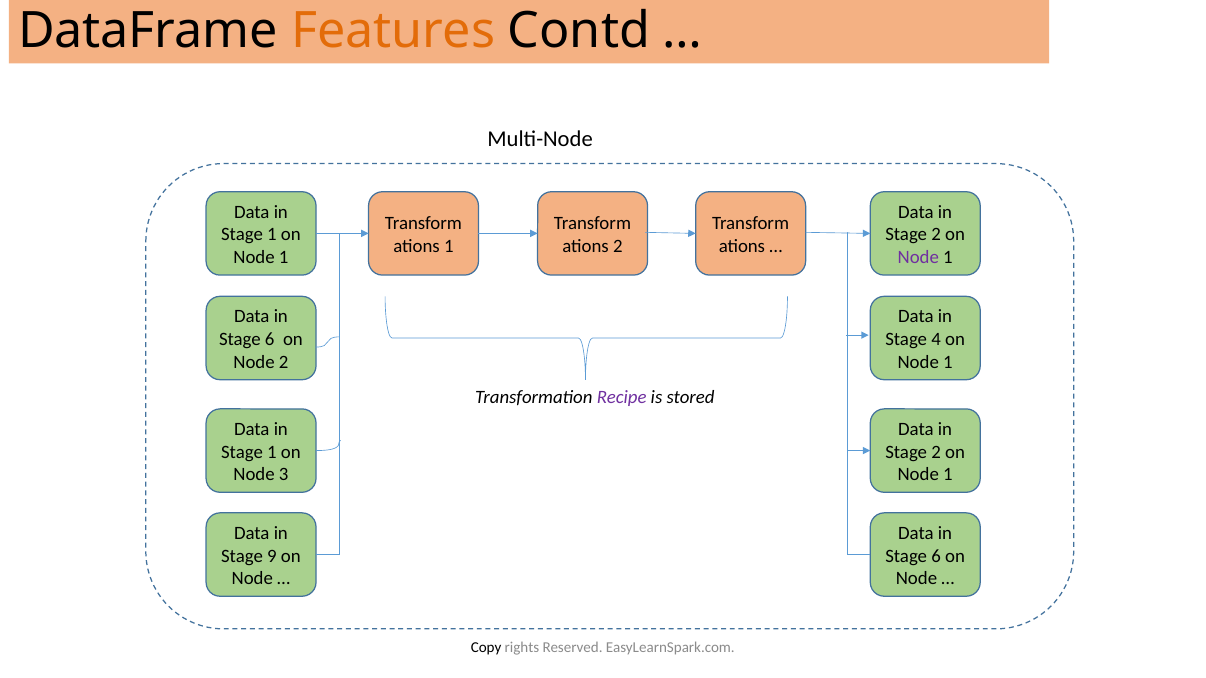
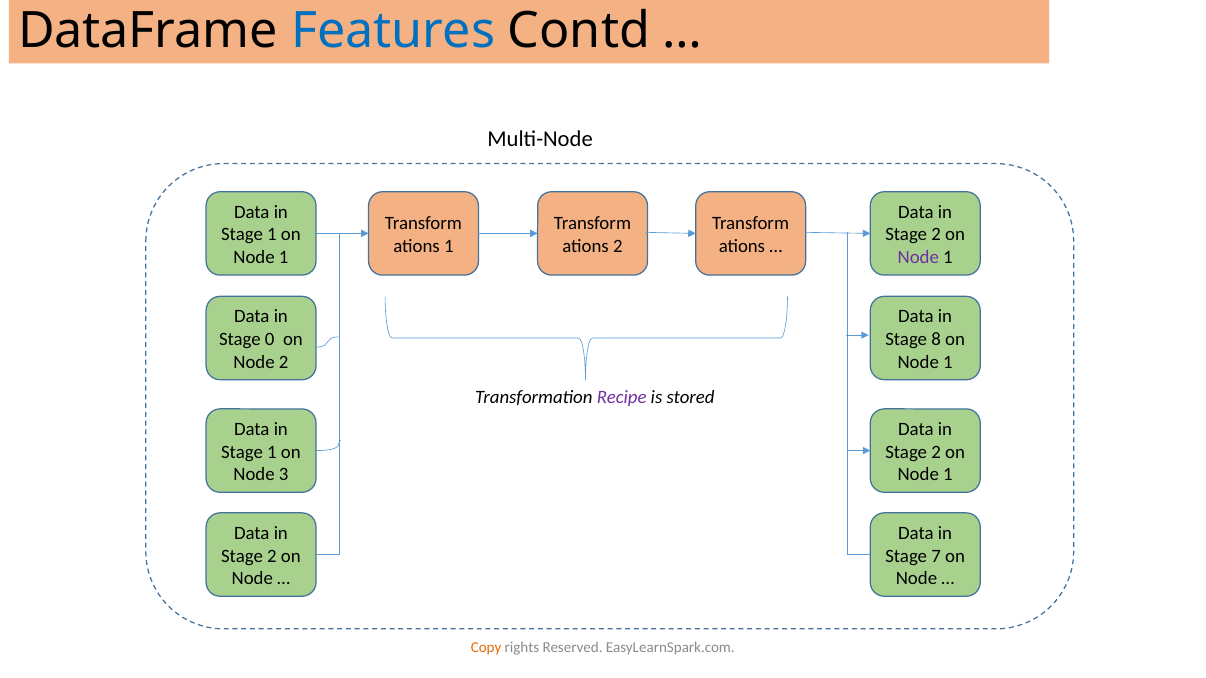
Features colour: orange -> blue (393, 31)
6: 6 -> 0 (270, 339)
4: 4 -> 8 (936, 339)
9: 9 -> 2 (272, 556)
6: 6 -> 7 (936, 556)
Copy colour: black -> orange (486, 648)
